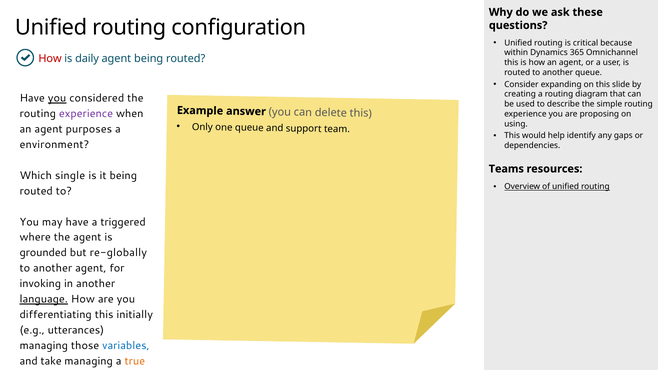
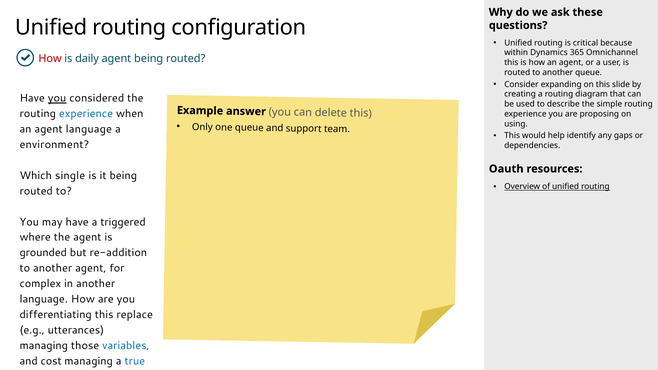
experience colour: purple -> blue (86, 114)
agent purposes: purposes -> language (89, 129)
Teams: Teams -> Oauth (506, 169)
re-globally: re-globally -> re-addition (118, 253)
invoking: invoking -> complex (40, 284)
language underline: present -> none (44, 299)
initially: initially -> replace (135, 315)
take: take -> cost (51, 361)
true colour: orange -> blue (135, 361)
